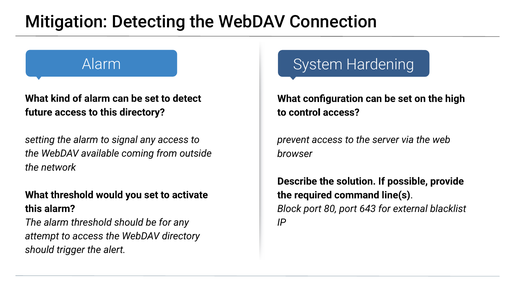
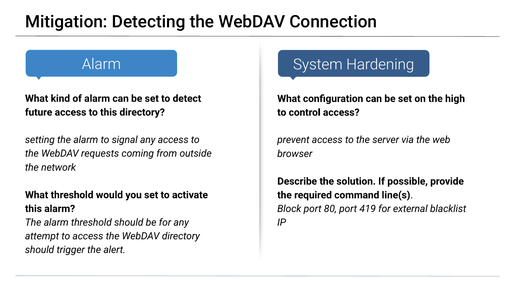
available: available -> requests (100, 154)
643: 643 -> 419 (368, 209)
